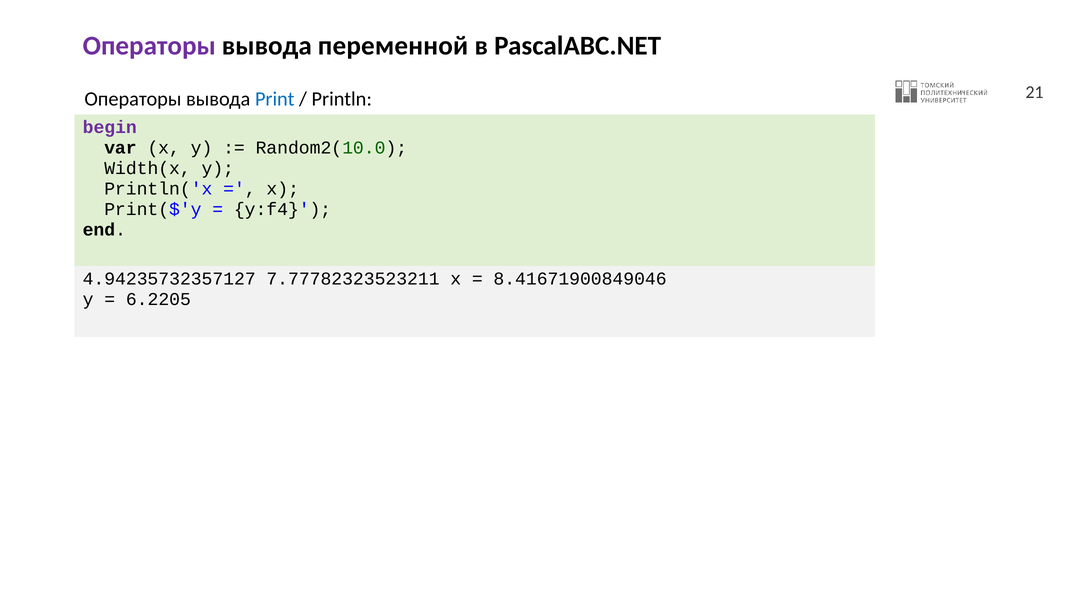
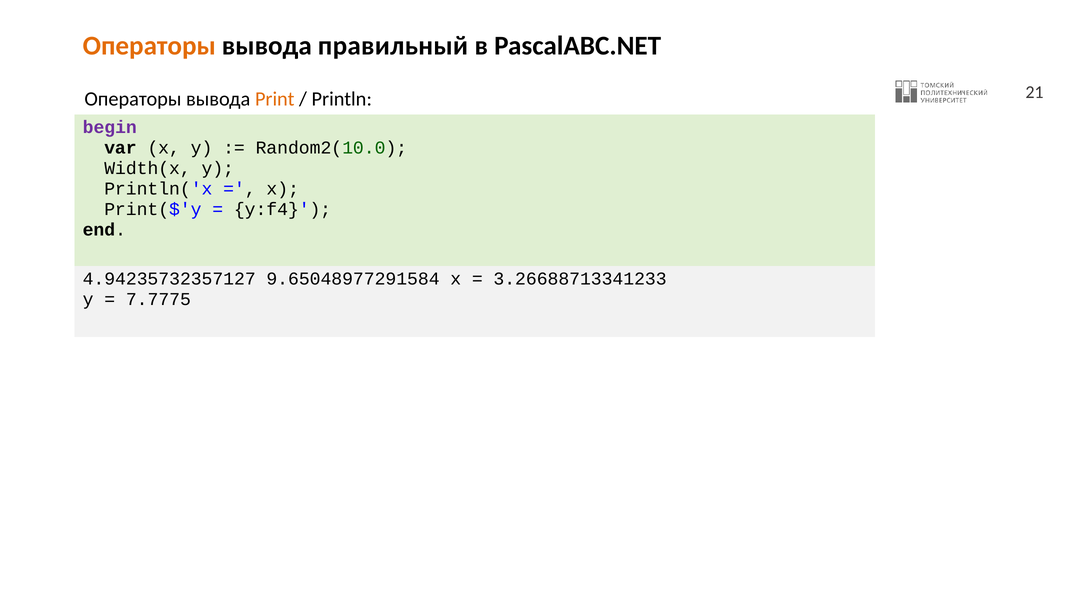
Операторы colour: purple -> orange (149, 46)
переменной: переменной -> правильный (393, 46)
Print colour: blue -> orange (275, 99)
7.77782323523211: 7.77782323523211 -> 9.65048977291584 (353, 279)
8.41671900849046: 8.41671900849046 -> 3.26688713341233 (580, 279)
6.2205: 6.2205 -> 7.7775 (158, 300)
